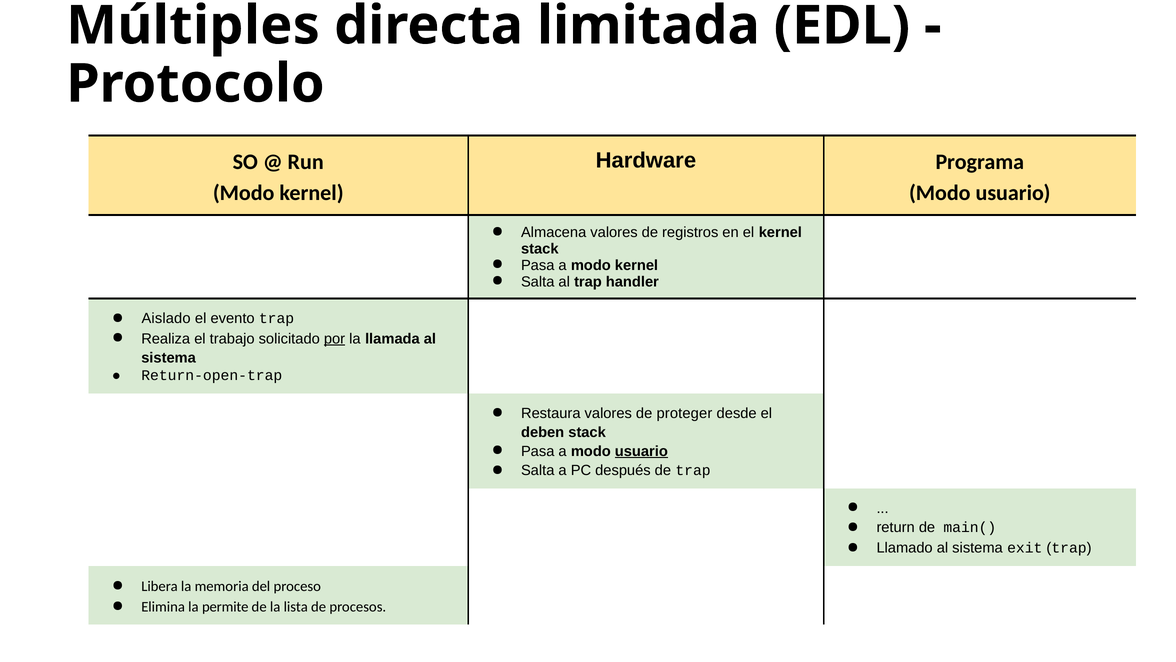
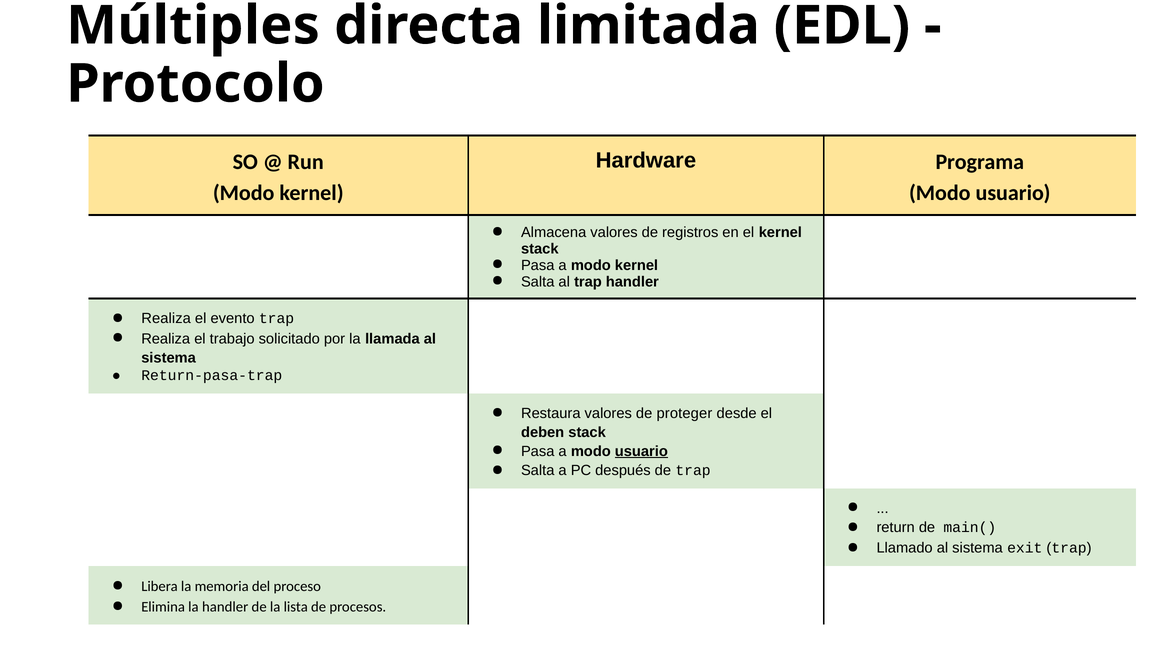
Aislado: Aislado -> Realiza (166, 318)
por underline: present -> none (335, 338)
Return-open-trap: Return-open-trap -> Return-pasa-trap (212, 375)
la permite: permite -> handler (225, 607)
